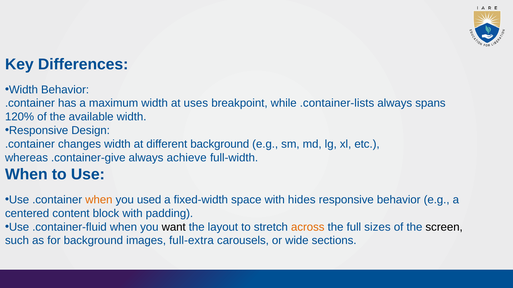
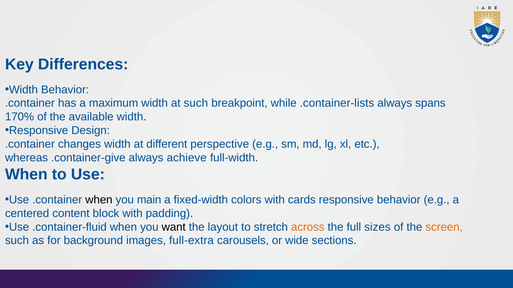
at uses: uses -> such (196, 103)
120%: 120% -> 170% (20, 117)
different background: background -> perspective (220, 144)
when colour: orange -> black (99, 200)
used: used -> main (149, 200)
space: space -> colors (246, 200)
hides: hides -> cards (302, 200)
screen colour: black -> orange (444, 227)
